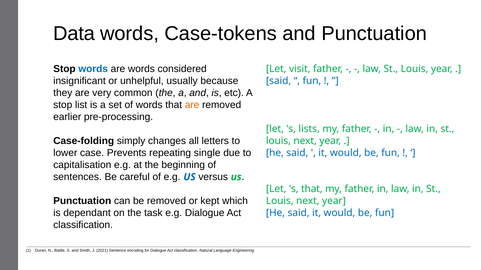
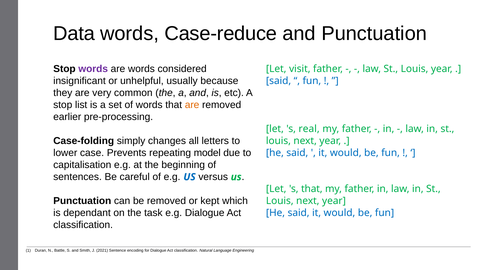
Case-tokens: Case-tokens -> Case-reduce (221, 34)
words colour: blue -> purple (93, 69)
lists: lists -> real (309, 129)
single: single -> model (207, 153)
